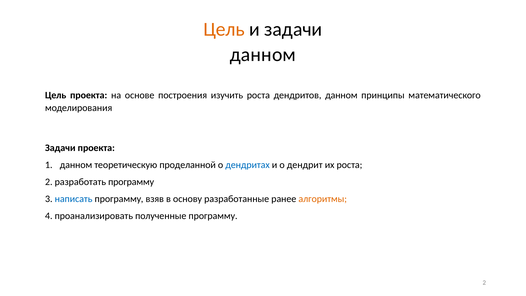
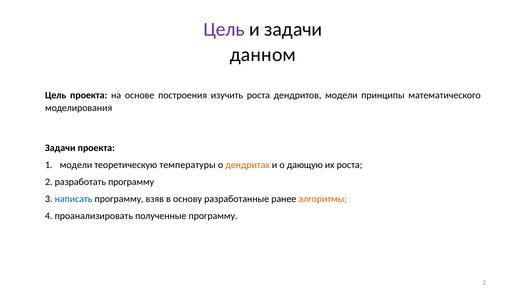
Цель colour: orange -> purple (224, 29)
дендритов данном: данном -> модели (341, 95)
данном: данном -> модели (76, 165)
проделанной: проделанной -> температуры (188, 165)
дендритах colour: blue -> orange (248, 165)
дендрит: дендрит -> дающую (305, 165)
